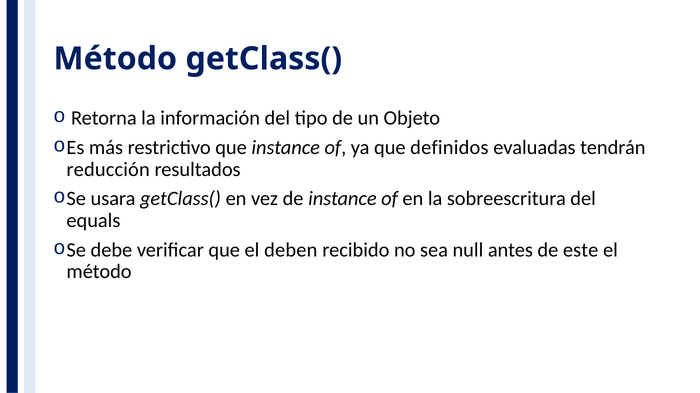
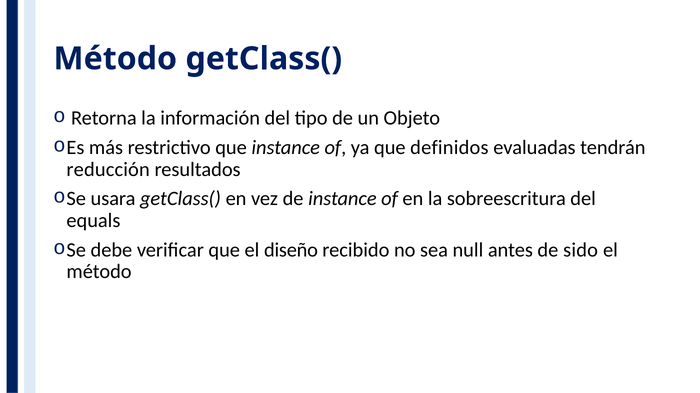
deben: deben -> diseño (291, 250)
este: este -> sido (581, 250)
